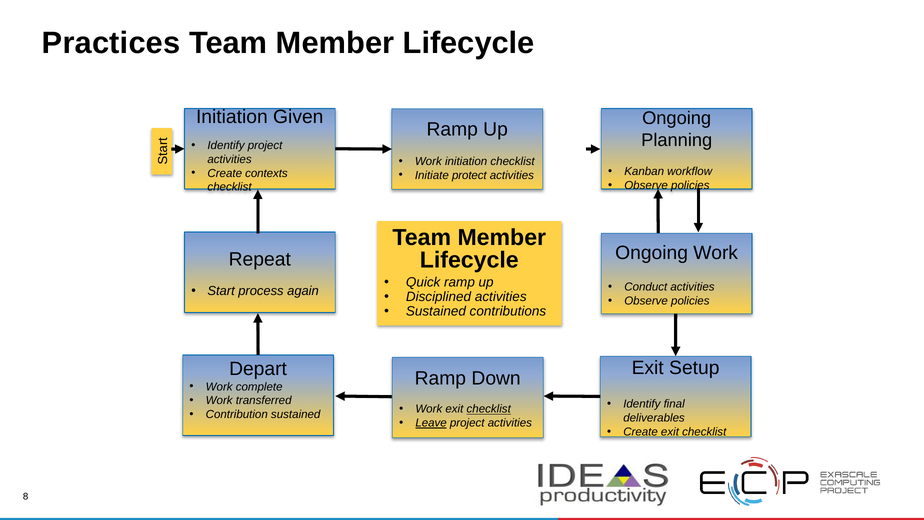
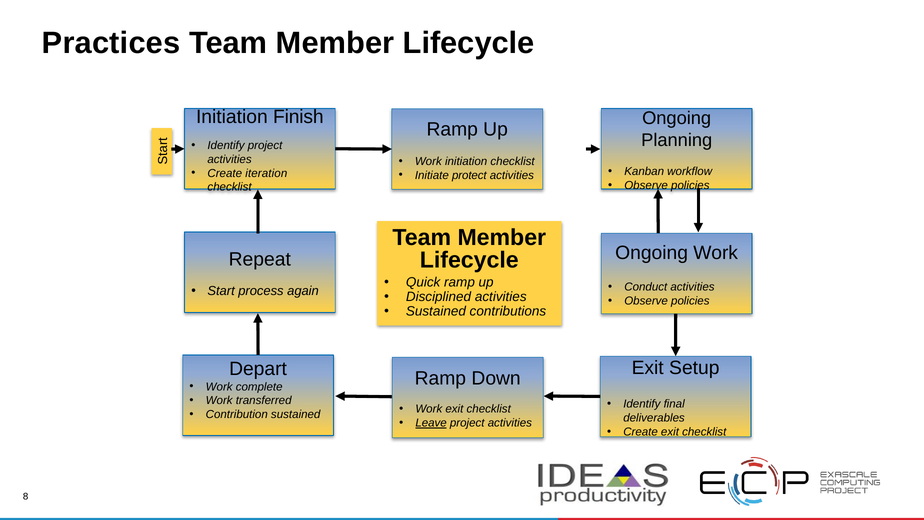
Given: Given -> Finish (298, 117)
contexts: contexts -> iteration (266, 173)
checklist underline: present -> none (489, 409)
